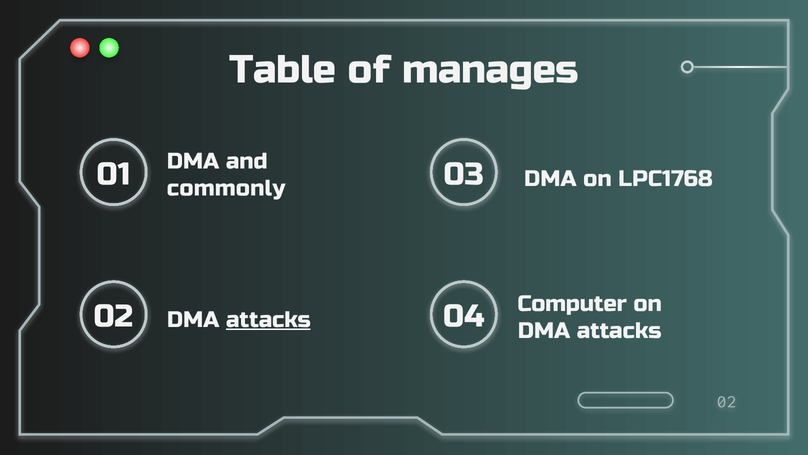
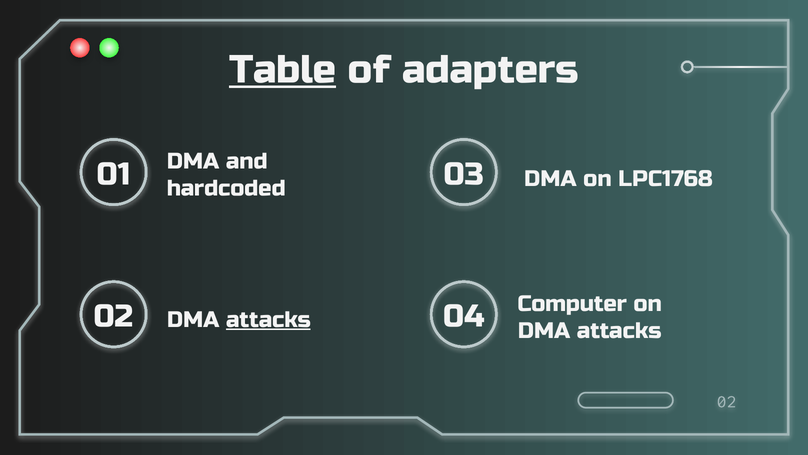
Table underline: none -> present (283, 70)
manages: manages -> adapters (490, 70)
commonly: commonly -> hardcoded (226, 188)
